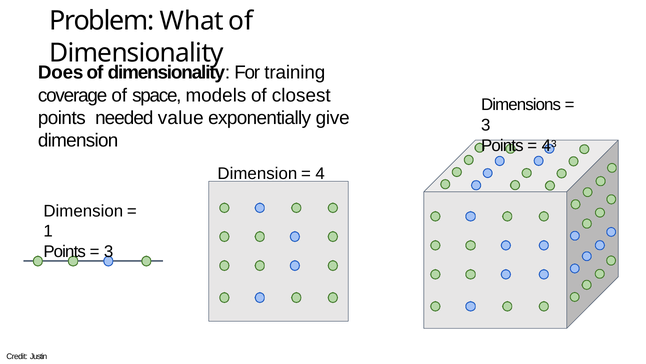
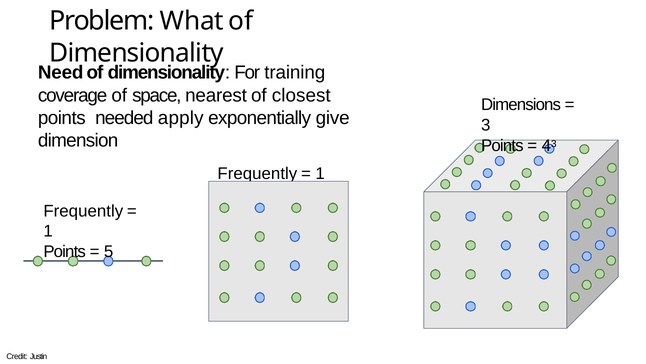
Does: Does -> Need (61, 73)
models: models -> nearest (216, 95)
value: value -> apply (181, 118)
Dimension: Dimension -> Frequently (257, 173)
4: 4 -> 1 (320, 173)
Dimension: Dimension -> Frequently (83, 211)
3: 3 -> 5 (109, 251)
